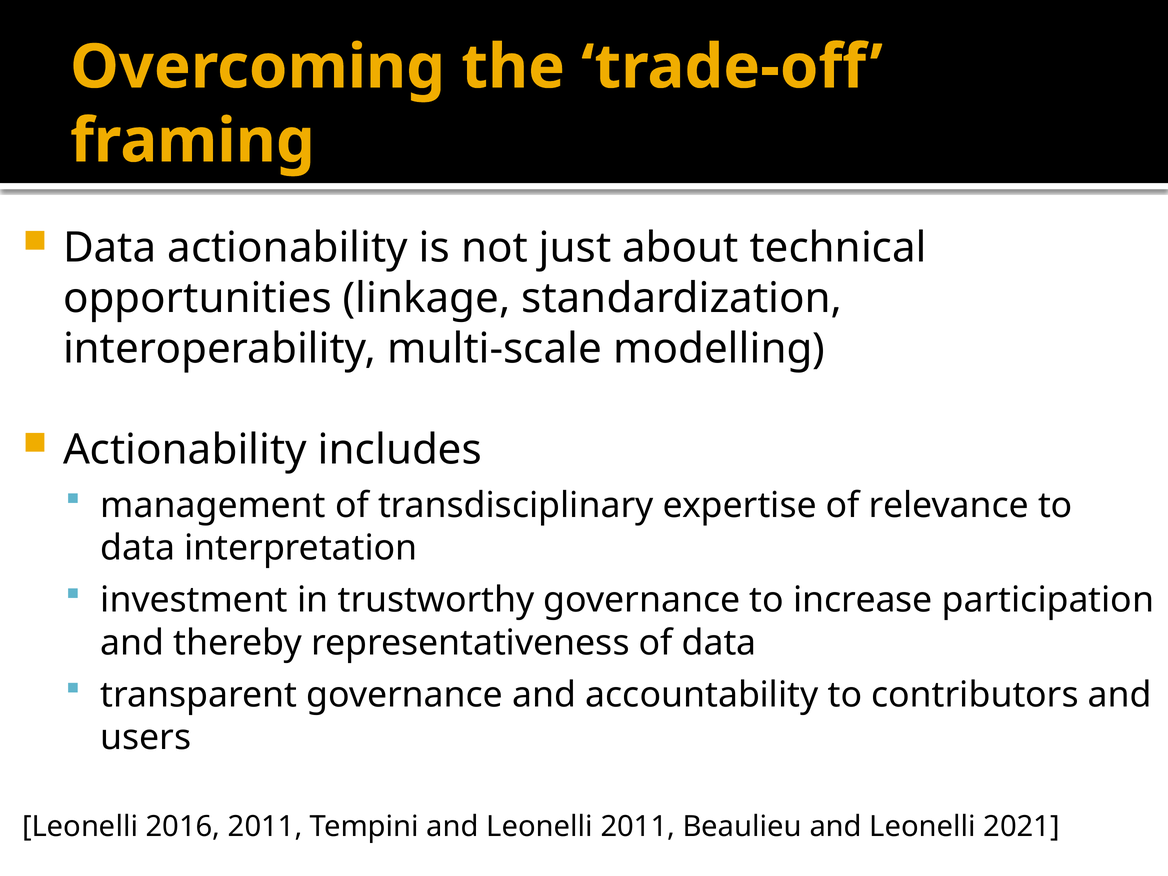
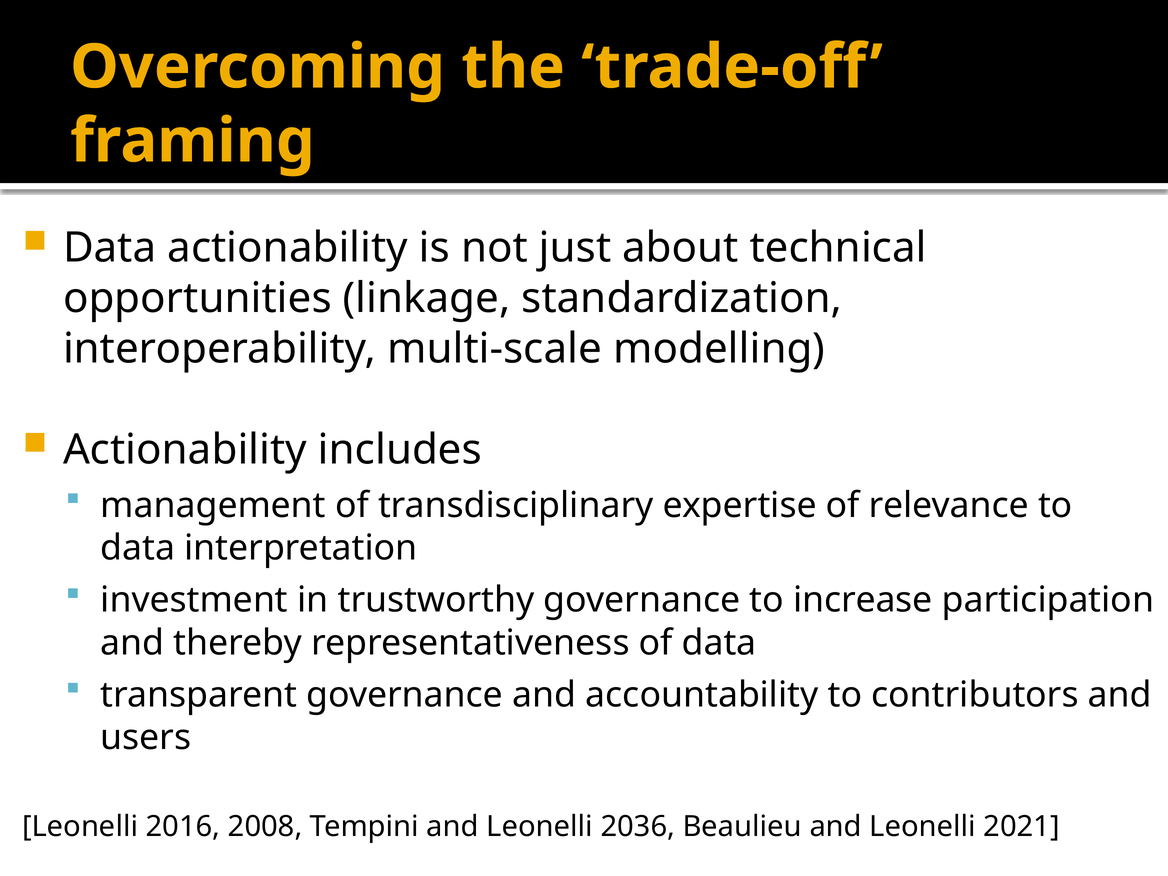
2016 2011: 2011 -> 2008 (265, 827)
Leonelli 2011: 2011 -> 2036 (638, 827)
